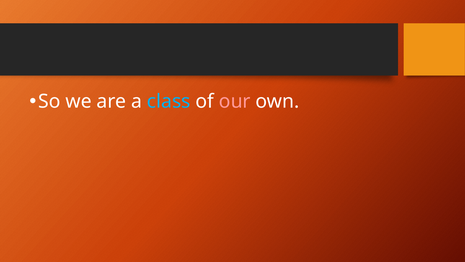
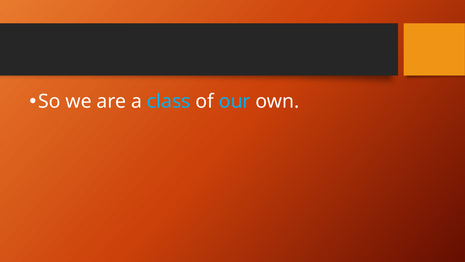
our colour: pink -> light blue (235, 101)
